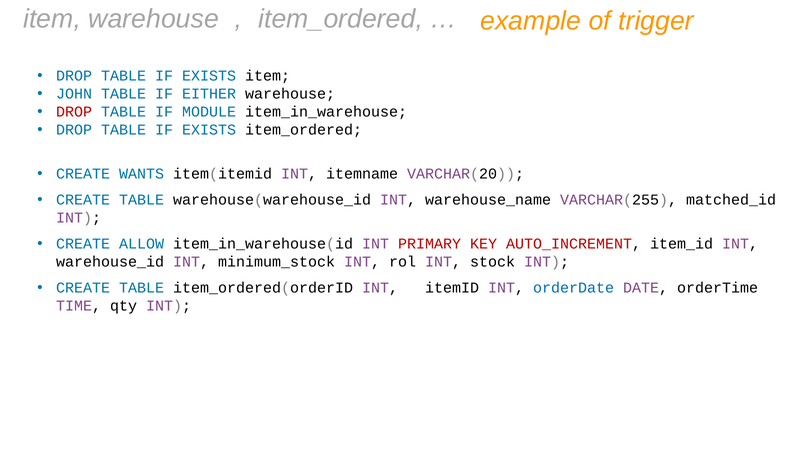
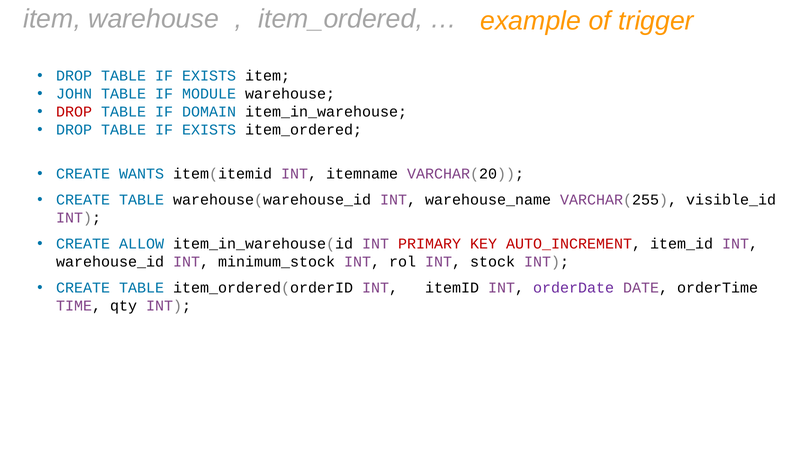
EITHER: EITHER -> MODULE (209, 94)
MODULE: MODULE -> DOMAIN (209, 112)
matched_id: matched_id -> visible_id (731, 200)
orderDate colour: blue -> purple (574, 288)
